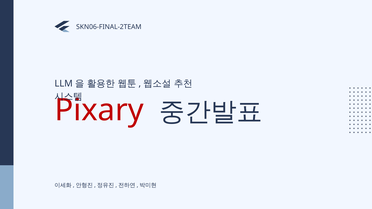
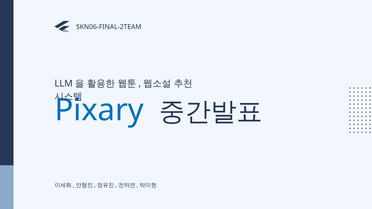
Pixary colour: red -> blue (99, 110)
